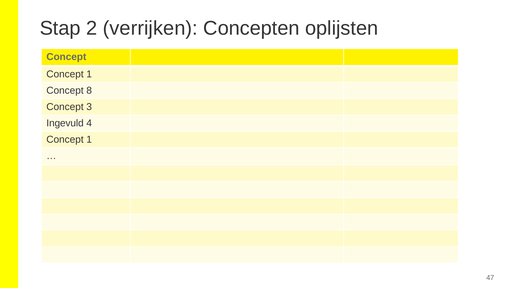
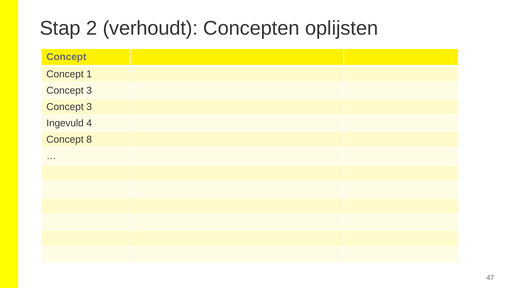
verrijken: verrijken -> verhoudt (150, 28)
8: 8 -> 3 (89, 91)
1: 1 -> 8 (89, 140)
